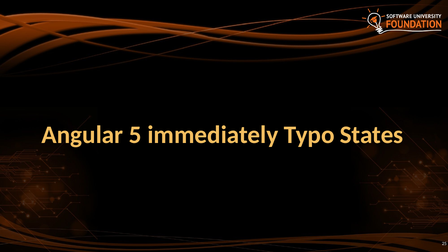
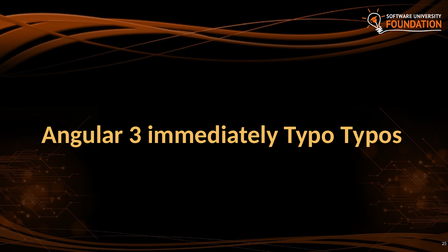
5: 5 -> 3 (135, 135)
States: States -> Typos (371, 135)
